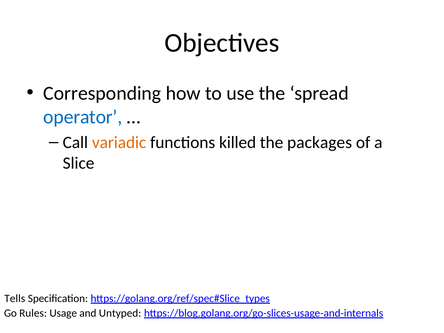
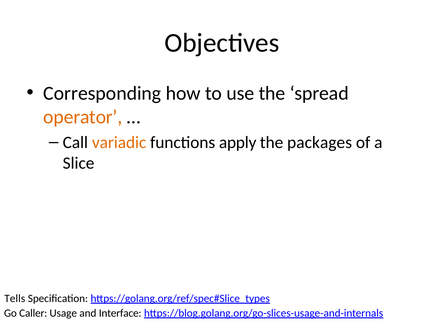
operator colour: blue -> orange (83, 117)
killed: killed -> apply (238, 142)
Rules: Rules -> Caller (33, 313)
Untyped: Untyped -> Interface (120, 313)
